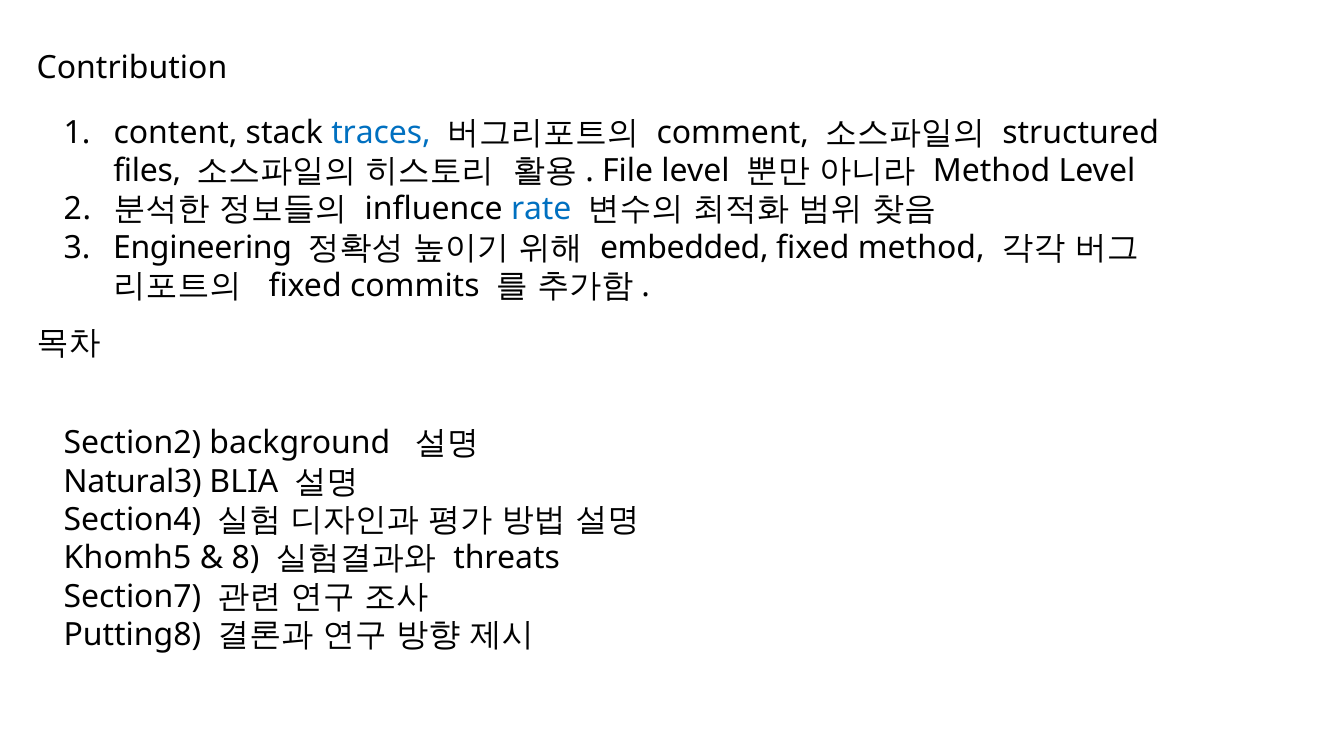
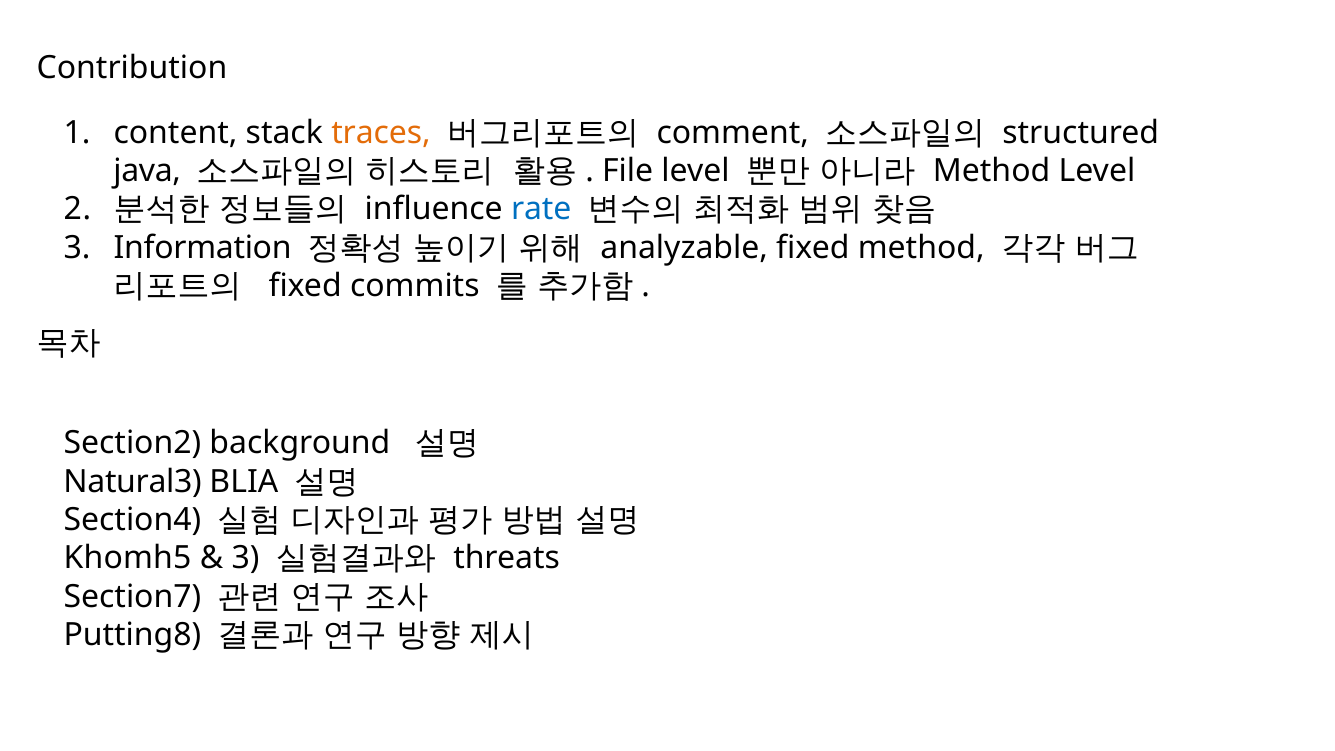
traces colour: blue -> orange (381, 133)
files: files -> java (147, 171)
Engineering: Engineering -> Information (203, 248)
embedded: embedded -> analyzable (684, 248)
8: 8 -> 3 (246, 558)
